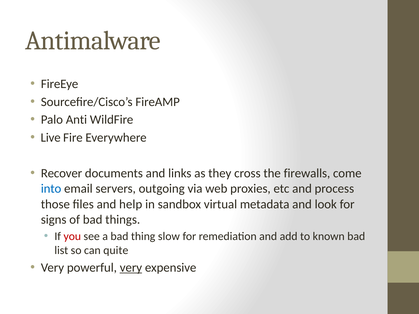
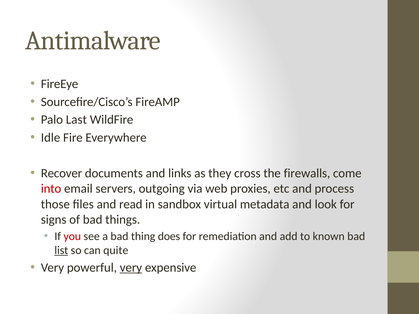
Anti: Anti -> Last (76, 120)
Live: Live -> Idle (51, 138)
into colour: blue -> red (51, 189)
help: help -> read (131, 204)
slow: slow -> does (169, 237)
list underline: none -> present (61, 251)
